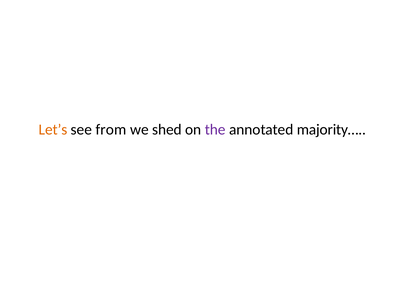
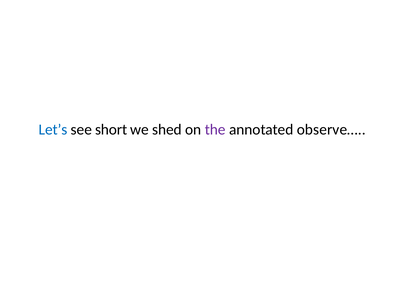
Let’s colour: orange -> blue (53, 130)
from: from -> short (111, 130)
majority…: majority… -> observe… (331, 130)
